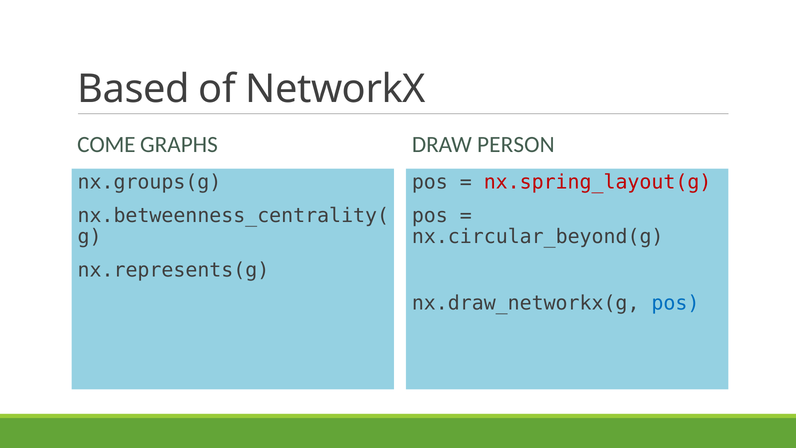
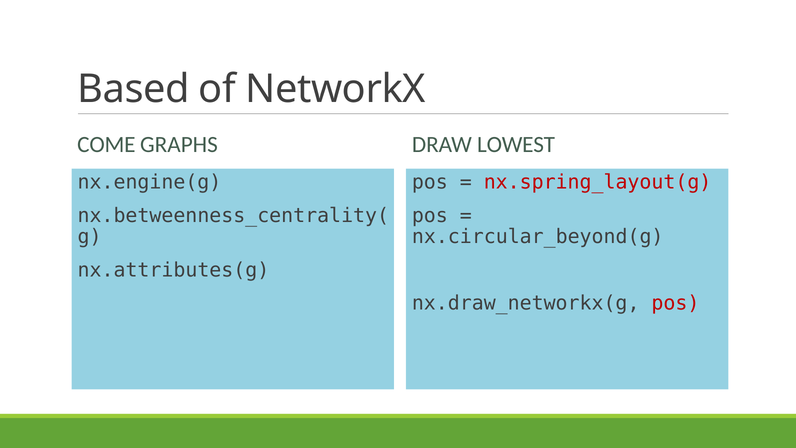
PERSON: PERSON -> LOWEST (516, 144)
nx.groups(g: nx.groups(g -> nx.engine(g (149, 182)
nx.represents(g: nx.represents(g -> nx.attributes(g (173, 270)
pos colour: blue -> red (675, 303)
